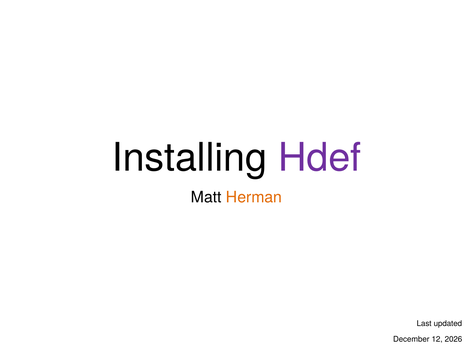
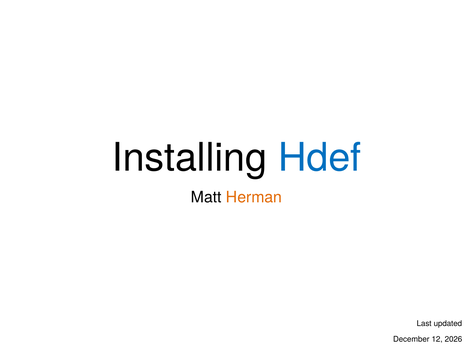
Hdef colour: purple -> blue (320, 158)
